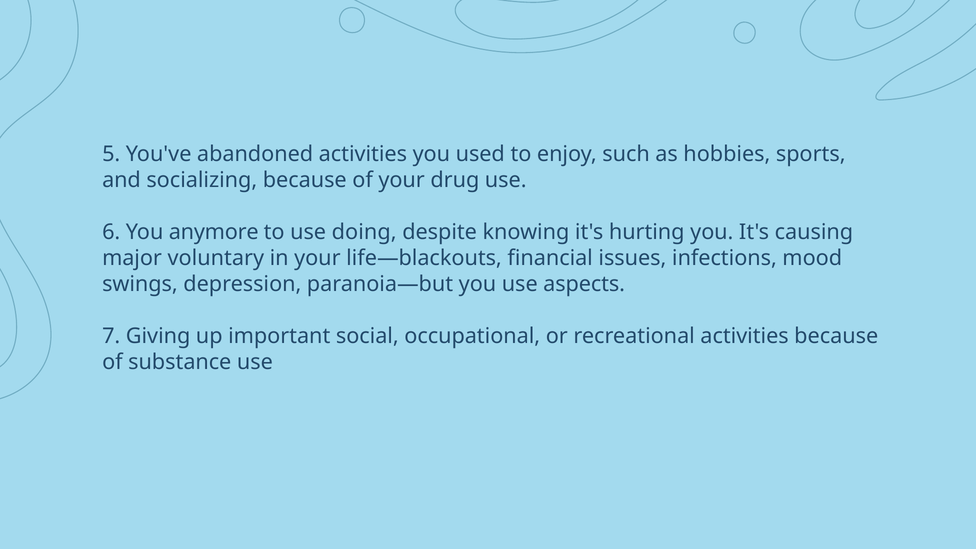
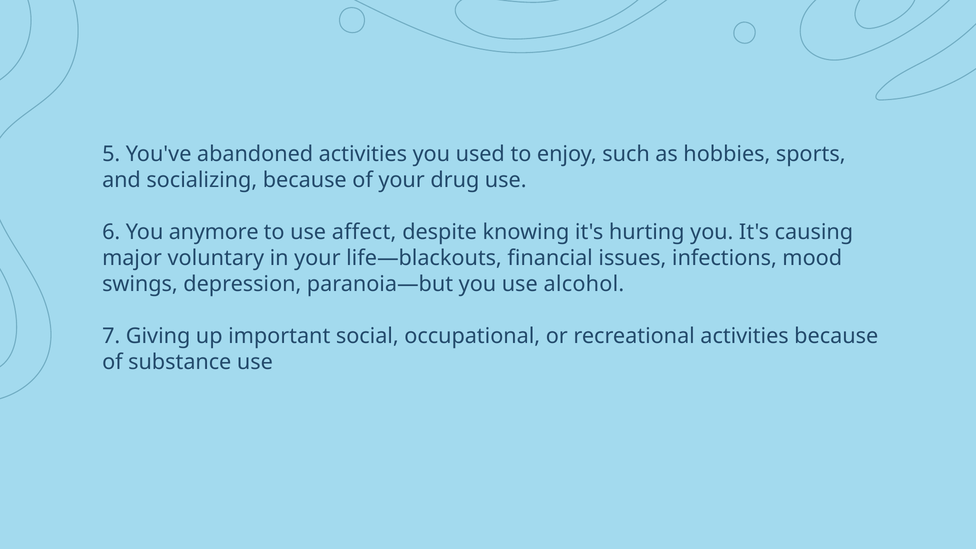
doing: doing -> affect (364, 232)
aspects: aspects -> alcohol (584, 284)
